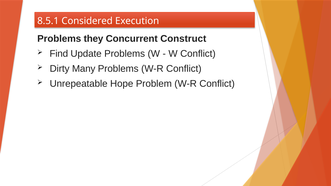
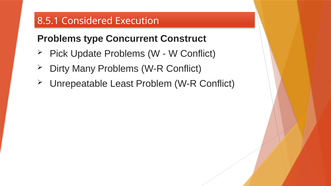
they: they -> type (94, 39)
Find: Find -> Pick (59, 54)
Hope: Hope -> Least (122, 84)
